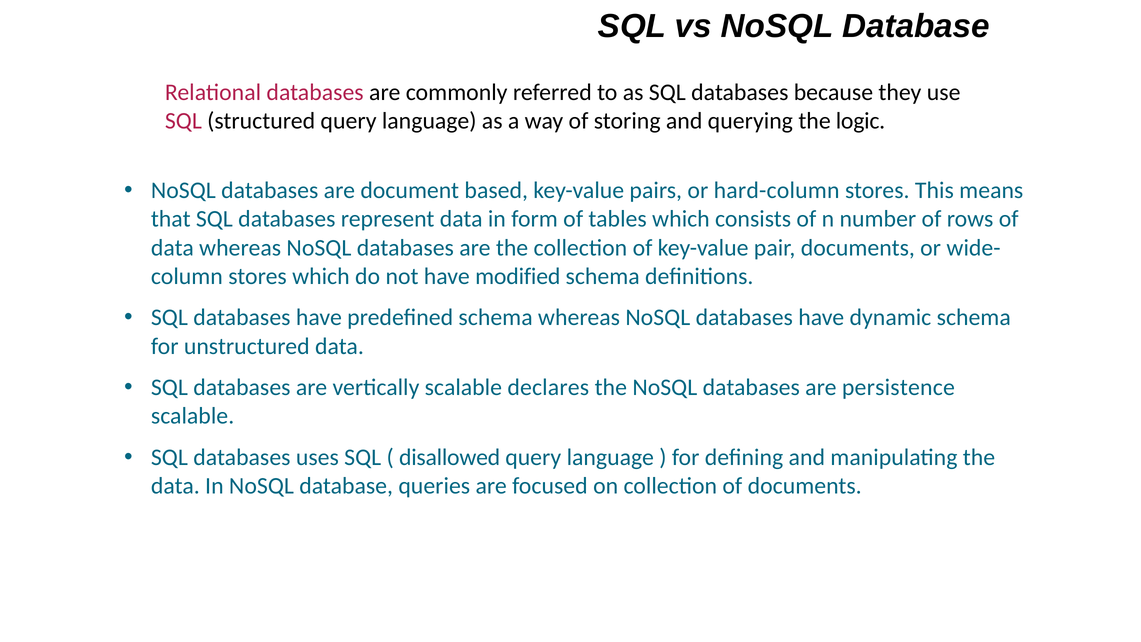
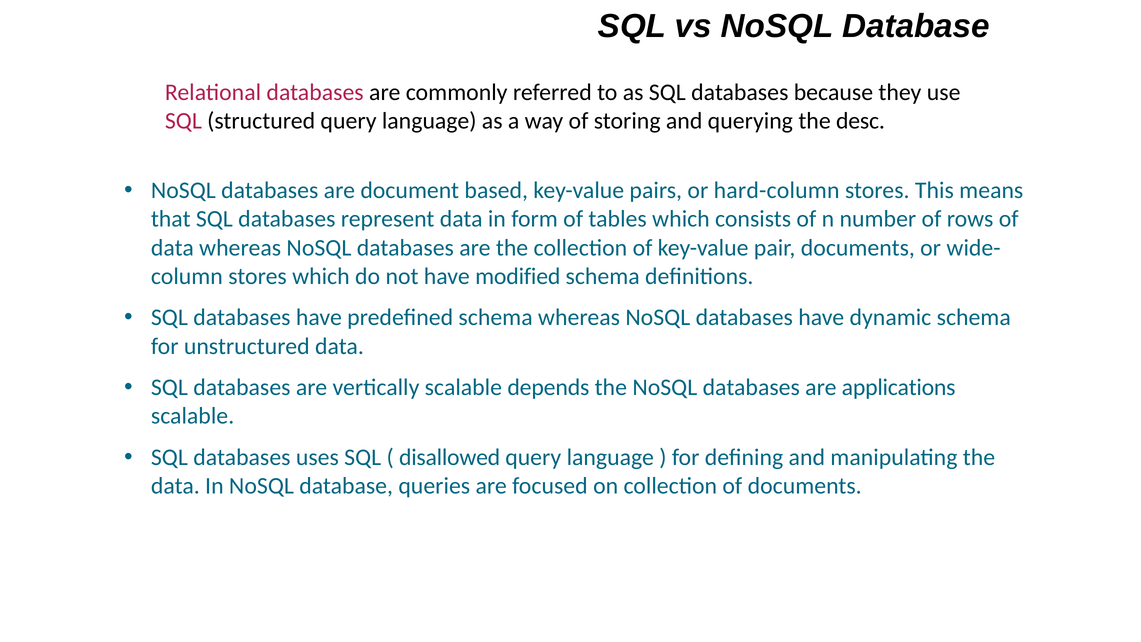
logic: logic -> desc (860, 121)
declares: declares -> depends (548, 388)
persistence: persistence -> applications (899, 388)
